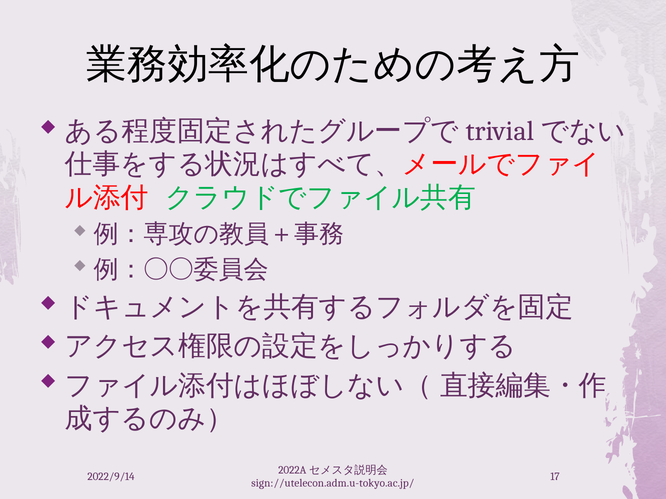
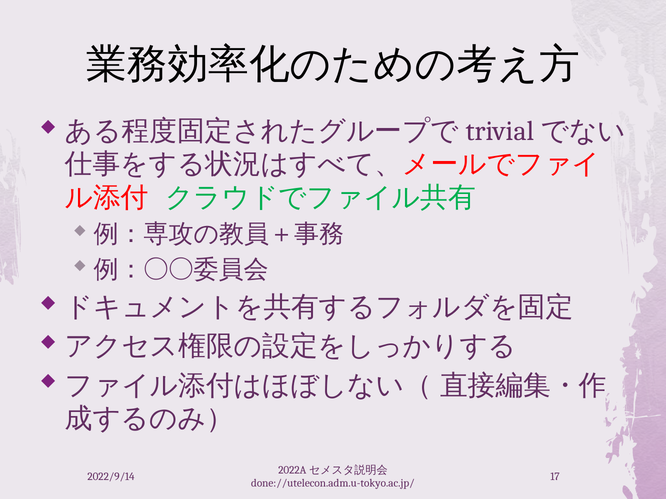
sign://utelecon.adm.u-tokyo.ac.jp/: sign://utelecon.adm.u-tokyo.ac.jp/ -> done://utelecon.adm.u-tokyo.ac.jp/ (333, 484)
